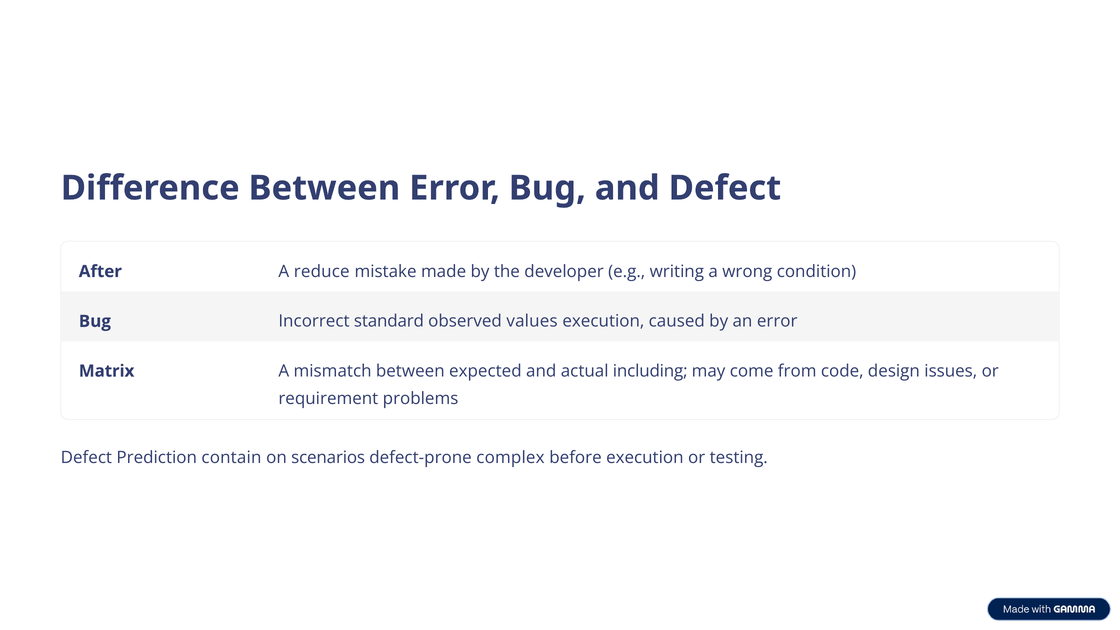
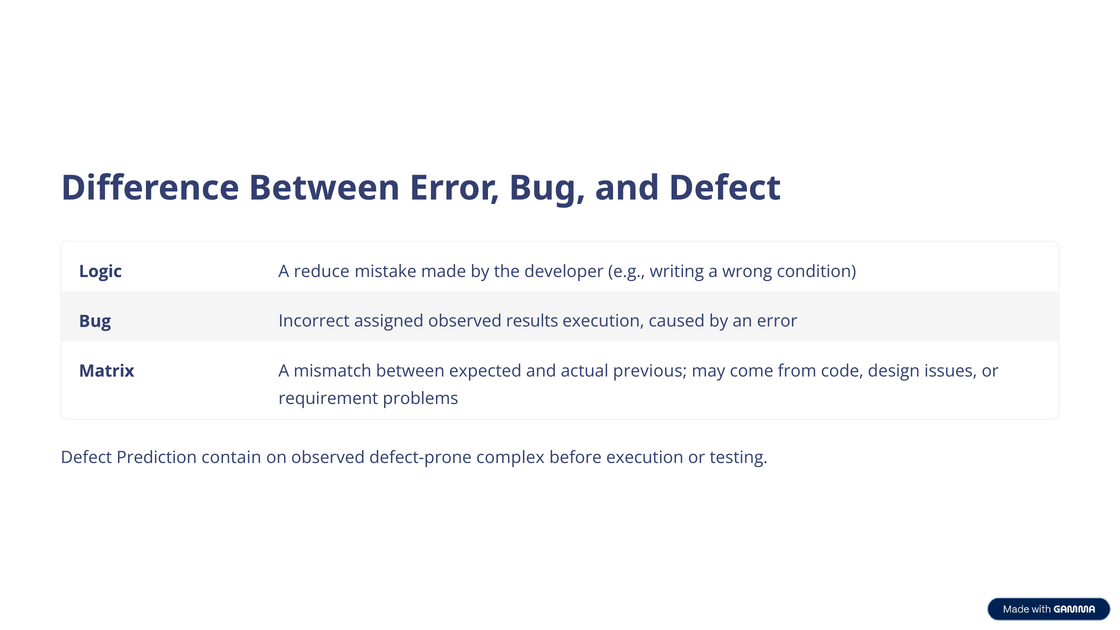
After: After -> Logic (100, 271)
standard: standard -> assigned (389, 321)
values: values -> results (532, 321)
including: including -> previous (650, 371)
on scenarios: scenarios -> observed (328, 458)
